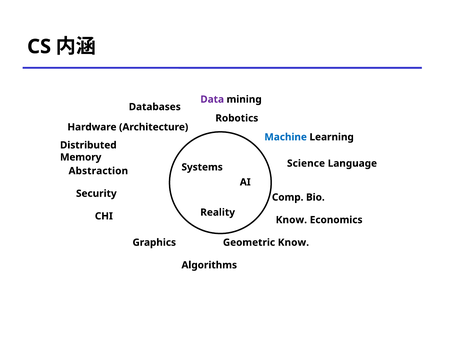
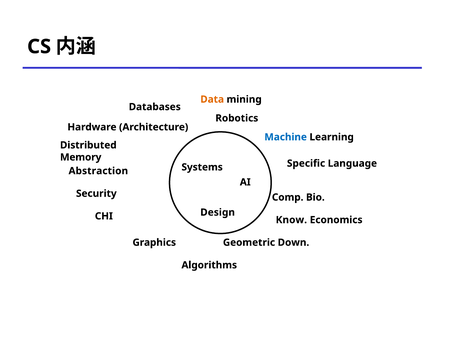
Data colour: purple -> orange (212, 99)
Science: Science -> Specific (306, 163)
Reality: Reality -> Design (218, 212)
Geometric Know: Know -> Down (293, 242)
